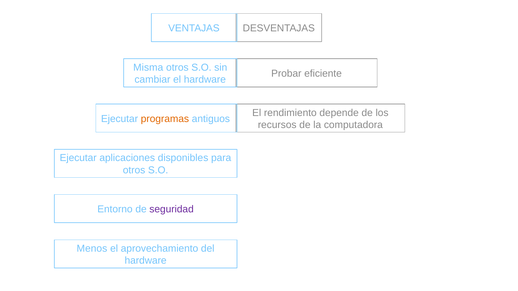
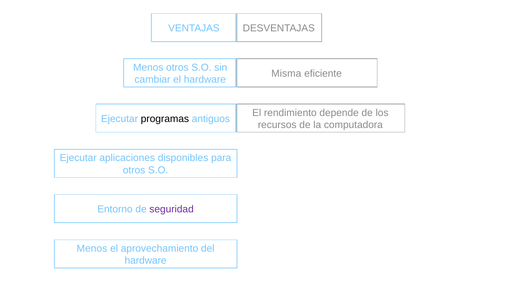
Misma: Misma -> Menos (148, 68)
Probar: Probar -> Misma (286, 74)
programas colour: orange -> black (165, 119)
